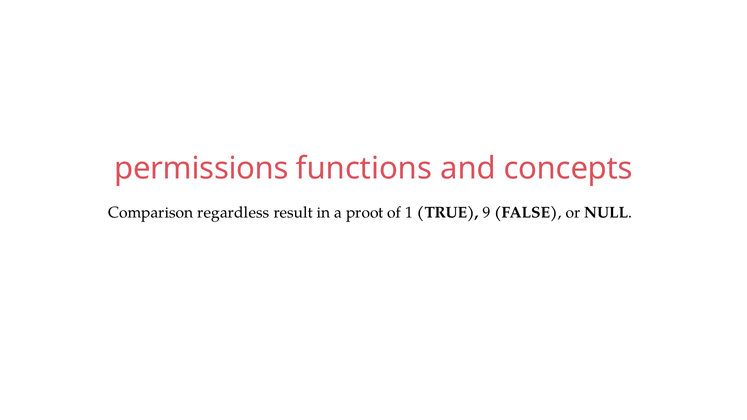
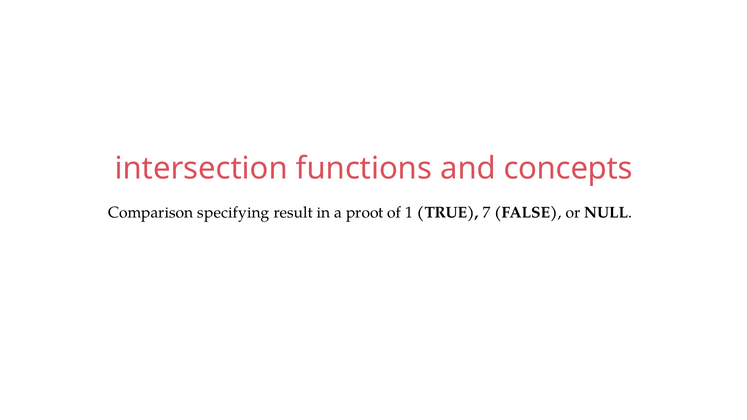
permissions: permissions -> intersection (201, 168)
regardless: regardless -> specifying (233, 213)
9: 9 -> 7 (487, 213)
